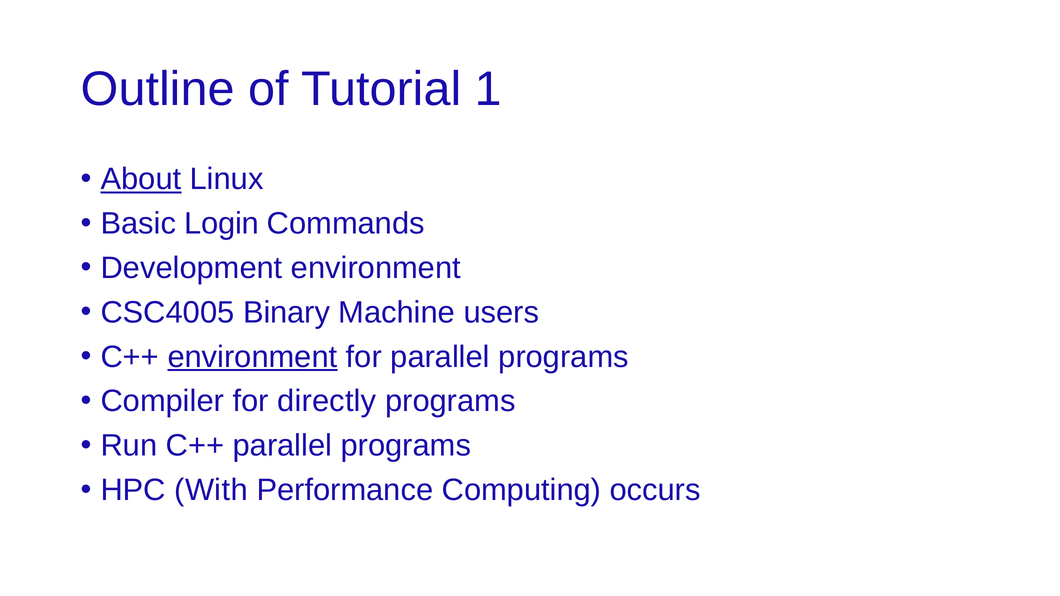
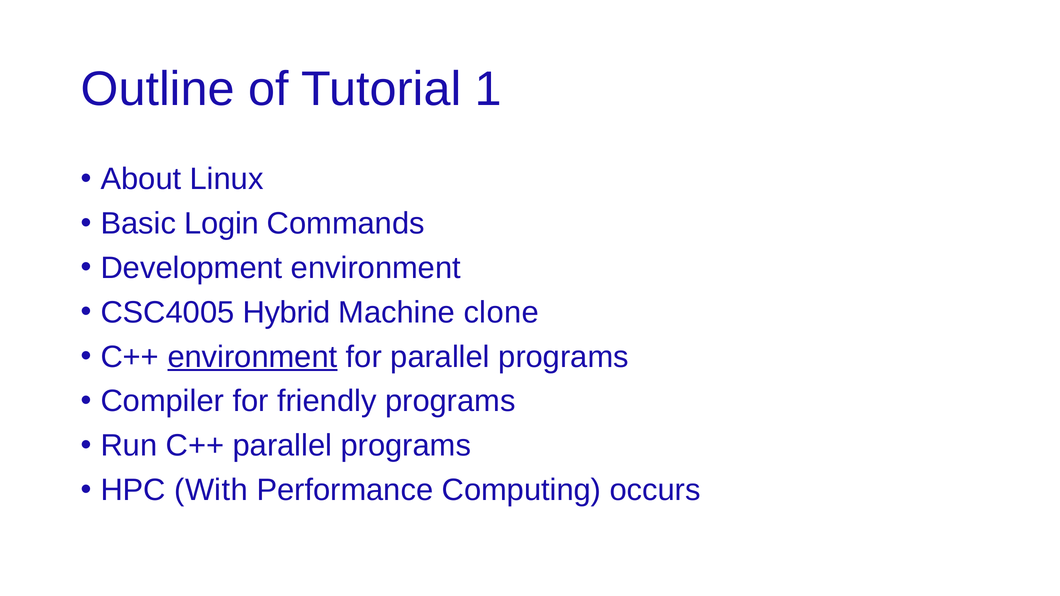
About underline: present -> none (141, 179)
Binary: Binary -> Hybrid (287, 313)
users: users -> clone (501, 313)
directly: directly -> friendly (327, 401)
